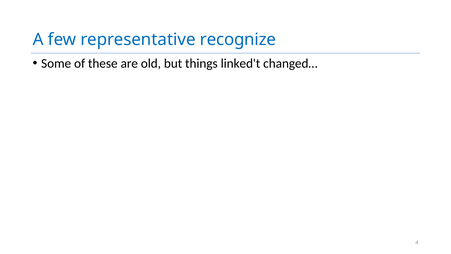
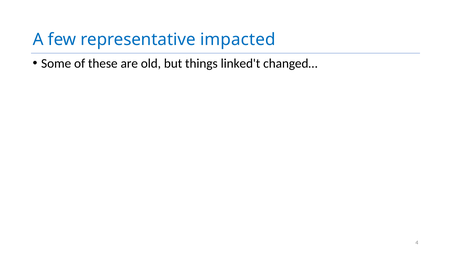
recognize: recognize -> impacted (238, 40)
